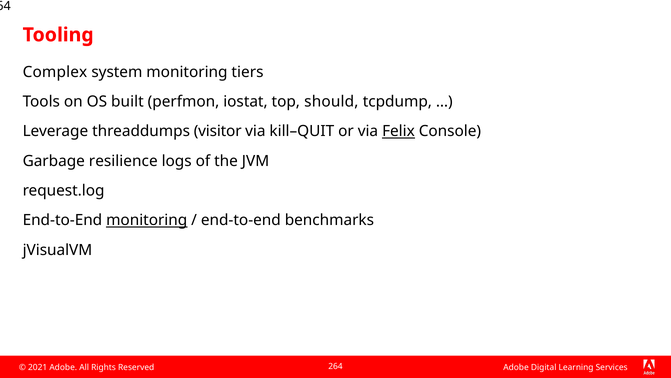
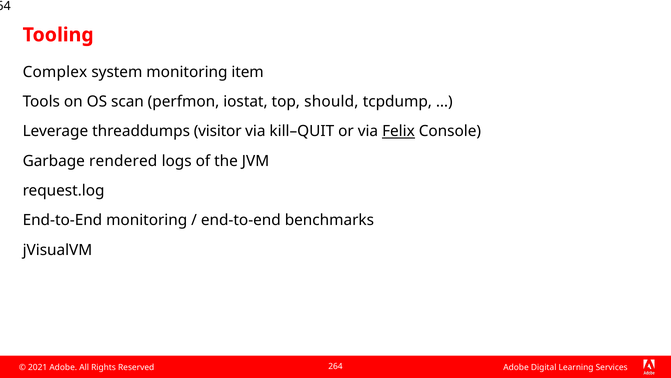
tiers: tiers -> item (248, 72)
built: built -> scan (127, 102)
resilience: resilience -> rendered (123, 161)
monitoring underline: present -> none (147, 220)
